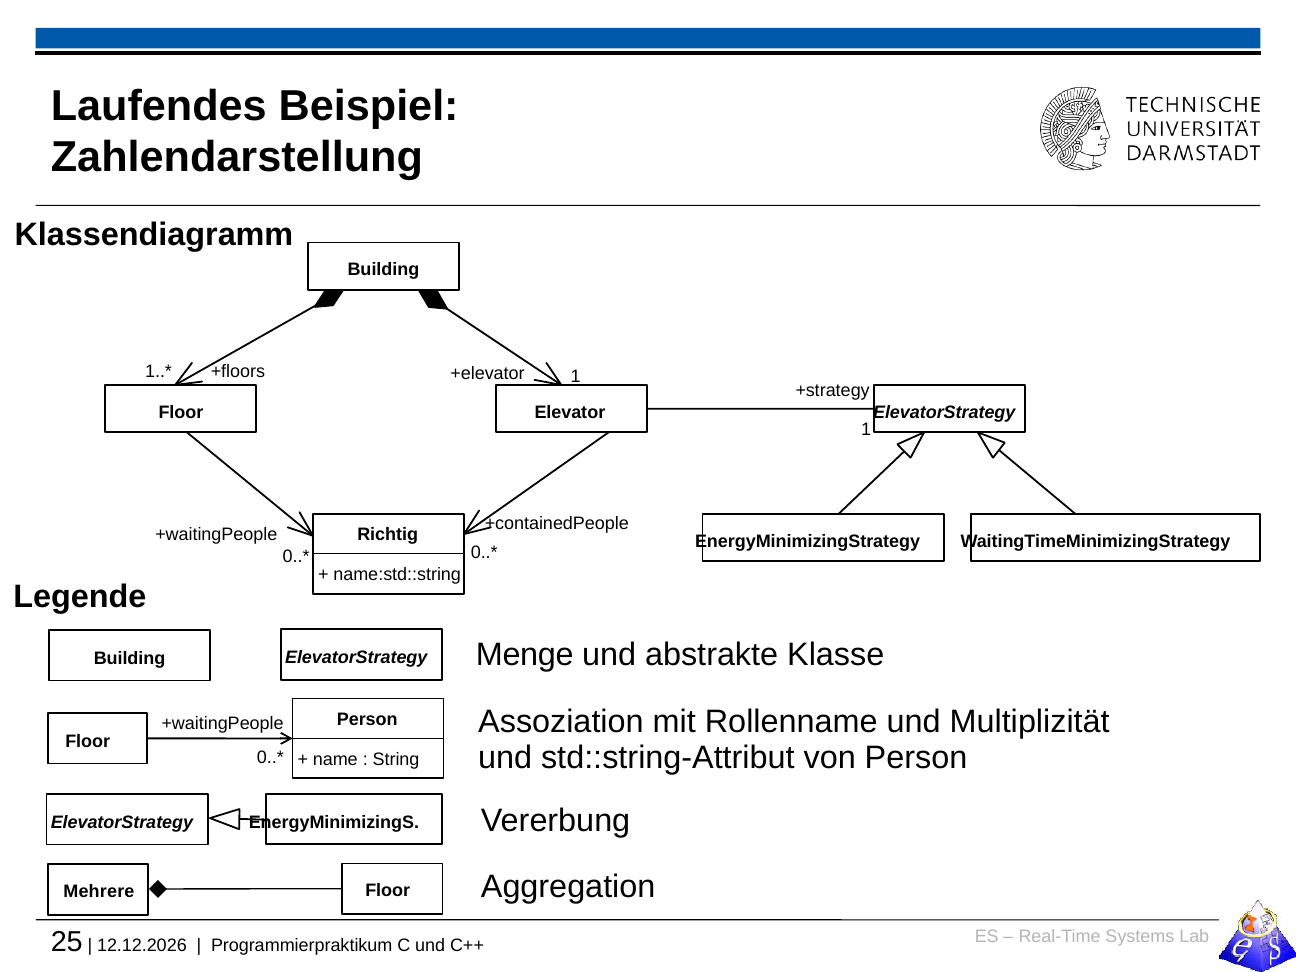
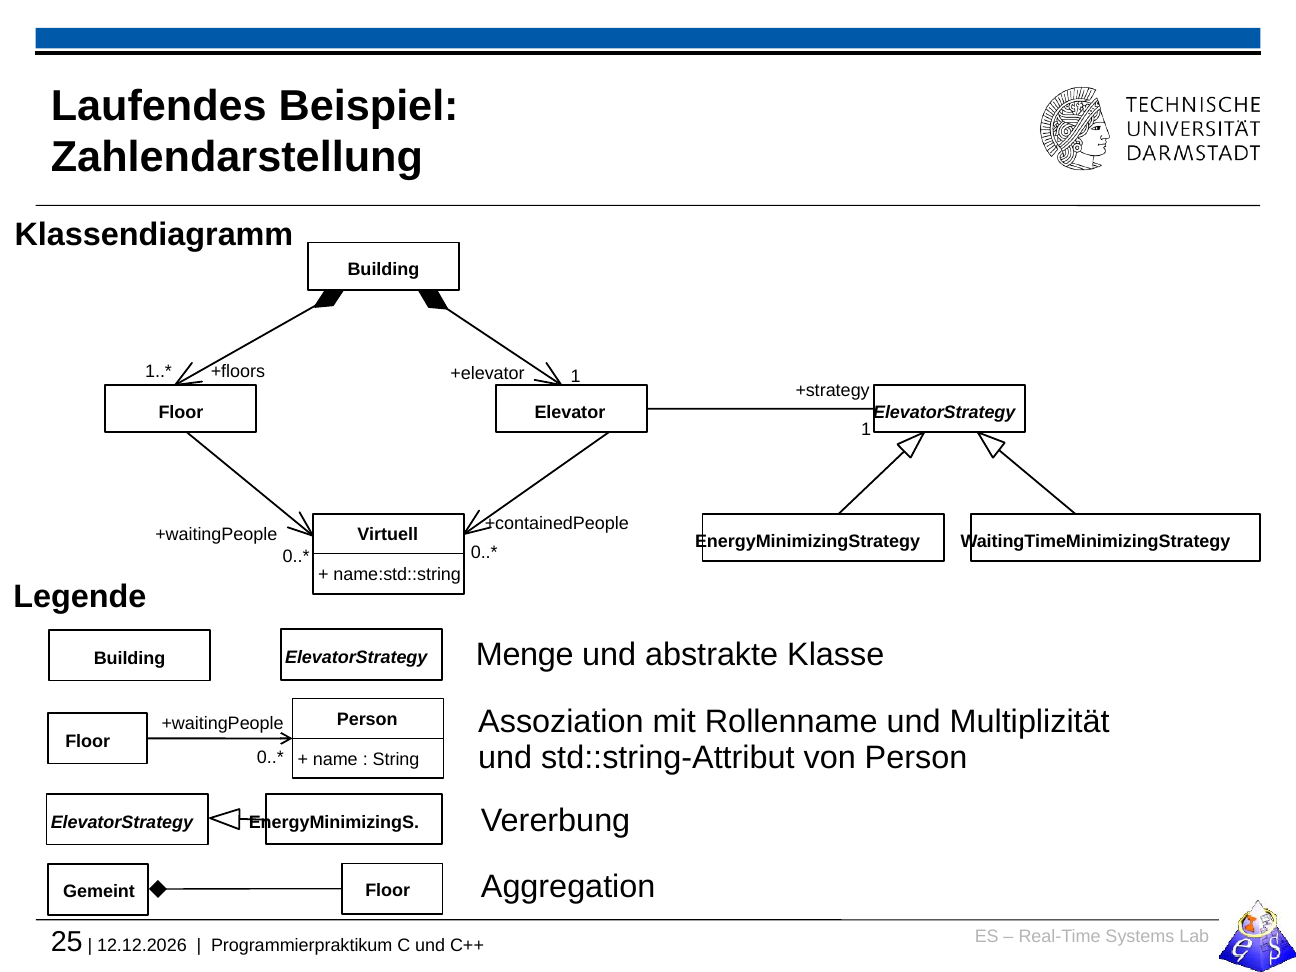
Richtig: Richtig -> Virtuell (388, 535)
Mehrere: Mehrere -> Gemeint (99, 892)
